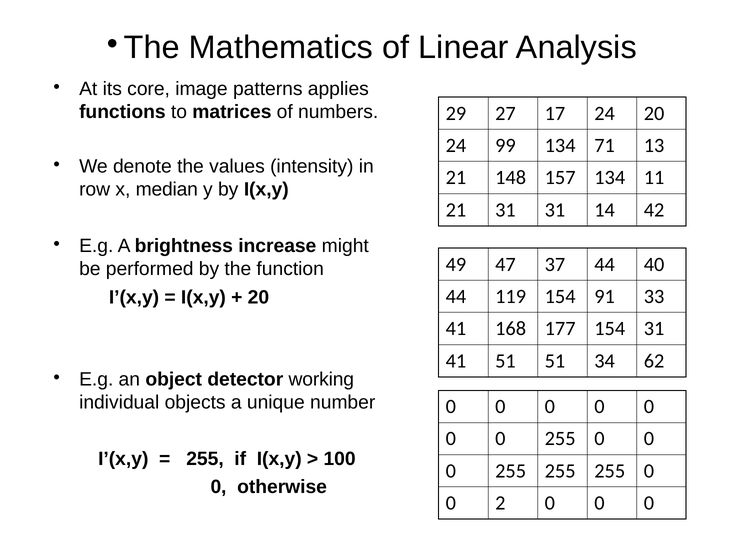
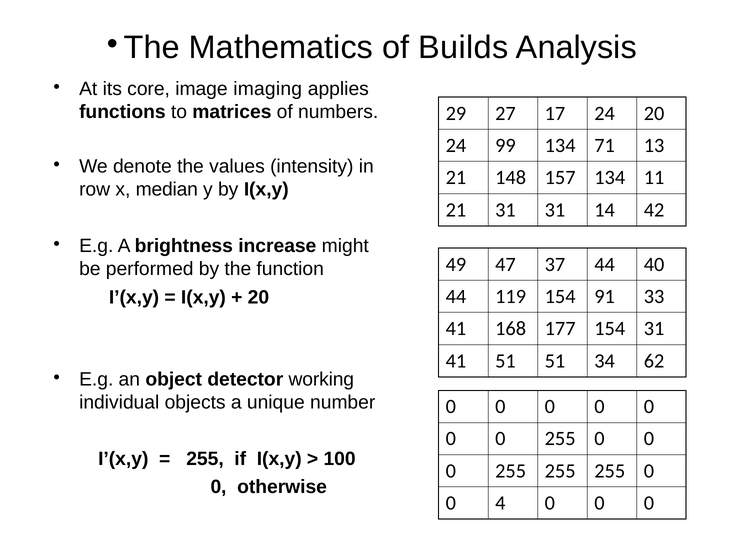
Linear: Linear -> Builds (463, 48)
patterns: patterns -> imaging (268, 89)
2: 2 -> 4 (500, 503)
